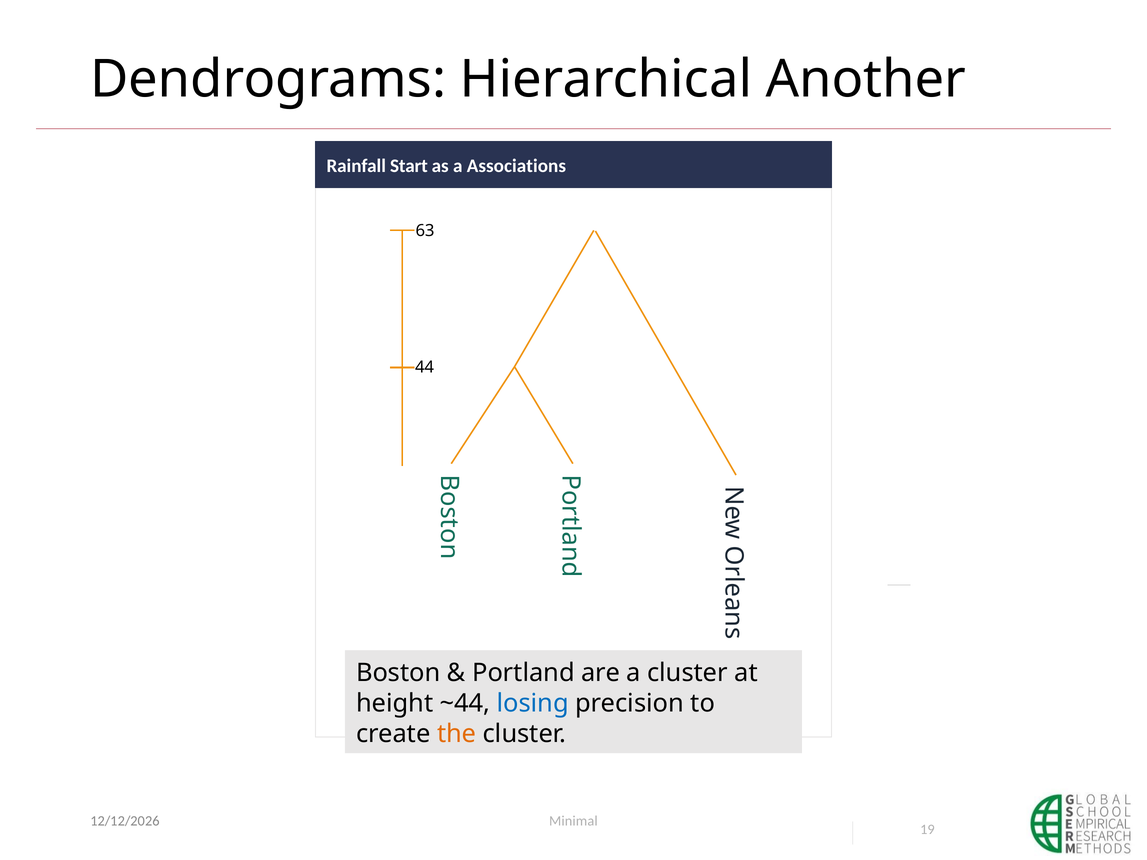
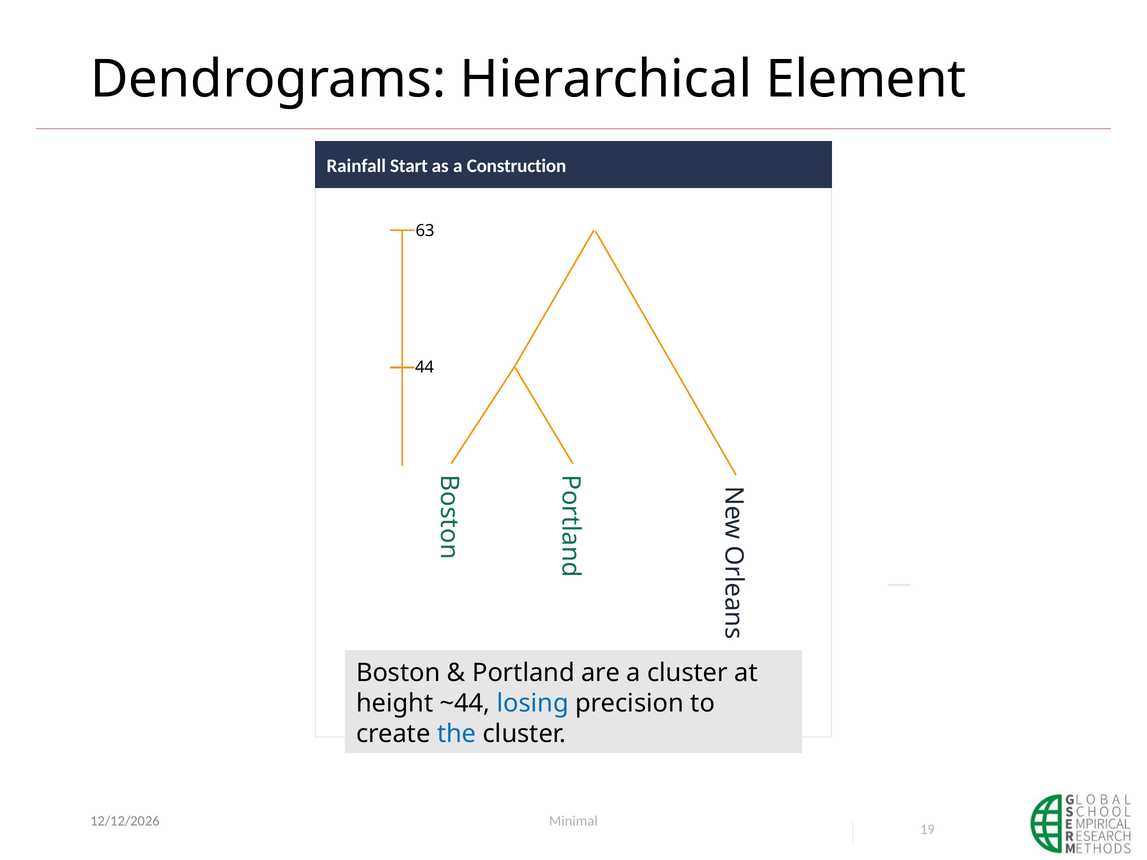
Another: Another -> Element (866, 80)
Associations: Associations -> Construction (517, 166)
the colour: orange -> blue (457, 734)
